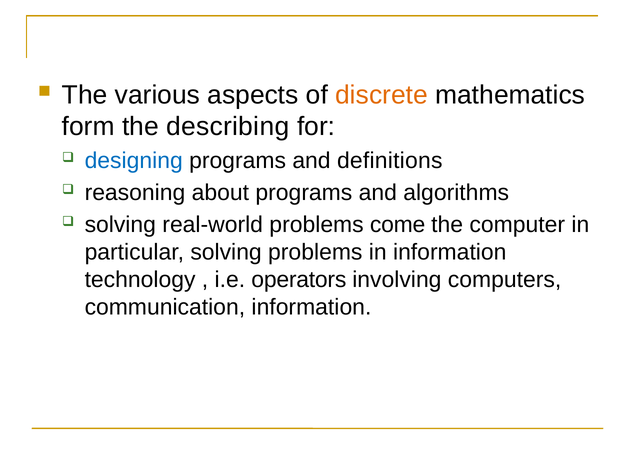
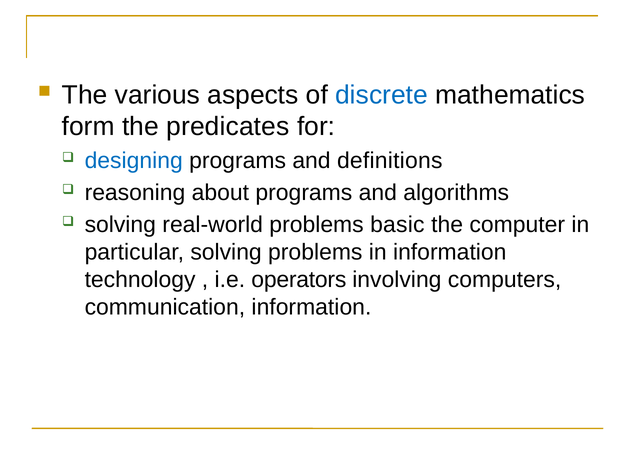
discrete colour: orange -> blue (382, 95)
describing: describing -> predicates (228, 127)
come: come -> basic (397, 225)
